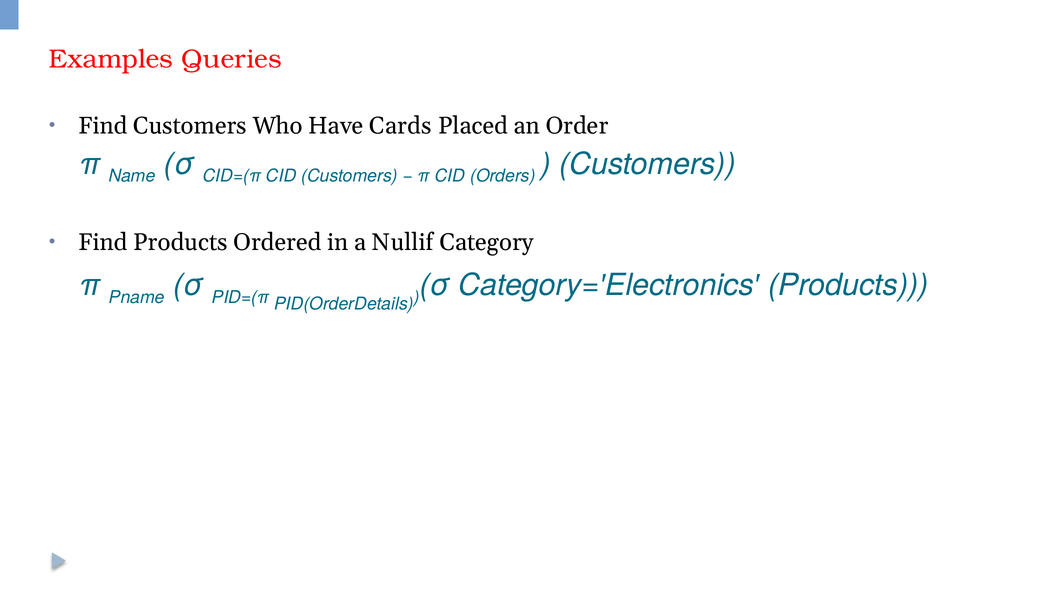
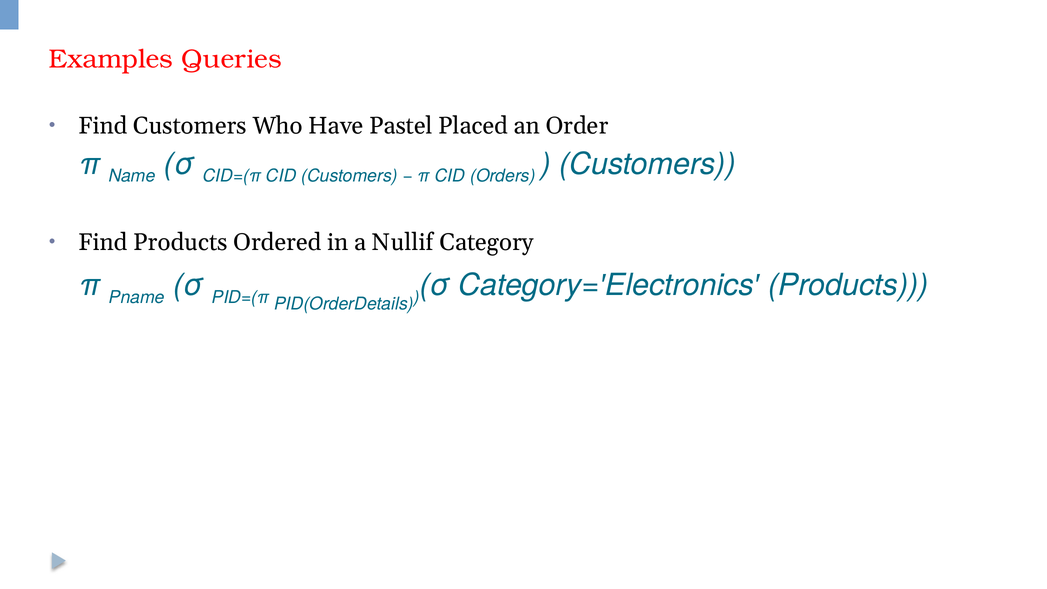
Cards: Cards -> Pastel (401, 126)
